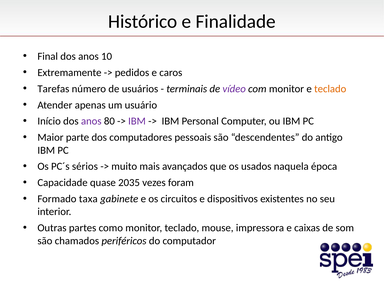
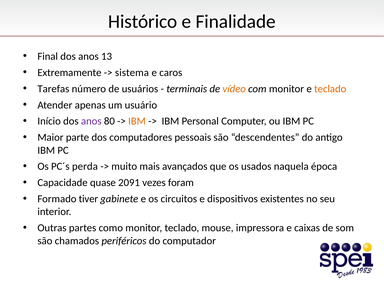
10: 10 -> 13 (107, 56)
pedidos: pedidos -> sistema (132, 73)
vídeo colour: purple -> orange (234, 89)
IBM colour: purple -> orange (137, 121)
sérios: sérios -> perda (85, 166)
2035: 2035 -> 2091 (129, 183)
taxa: taxa -> tiver (88, 199)
